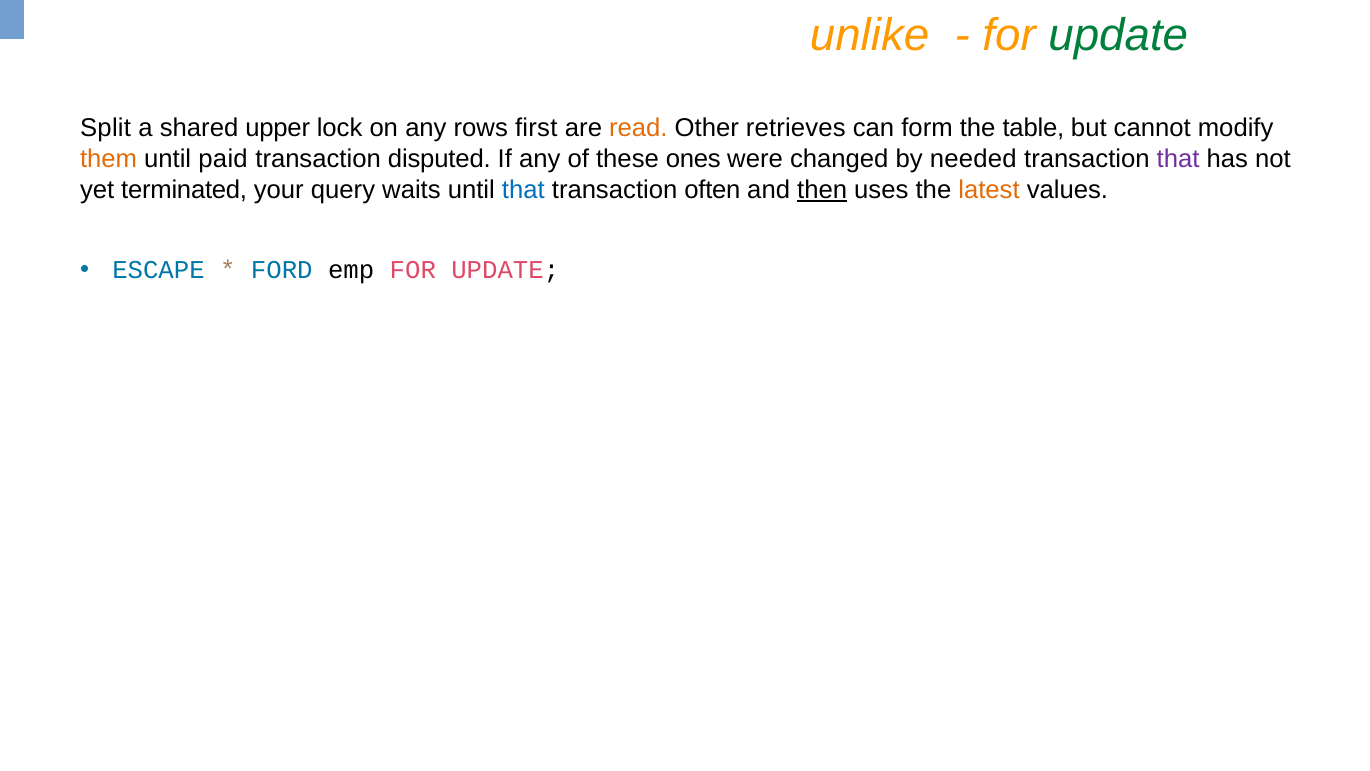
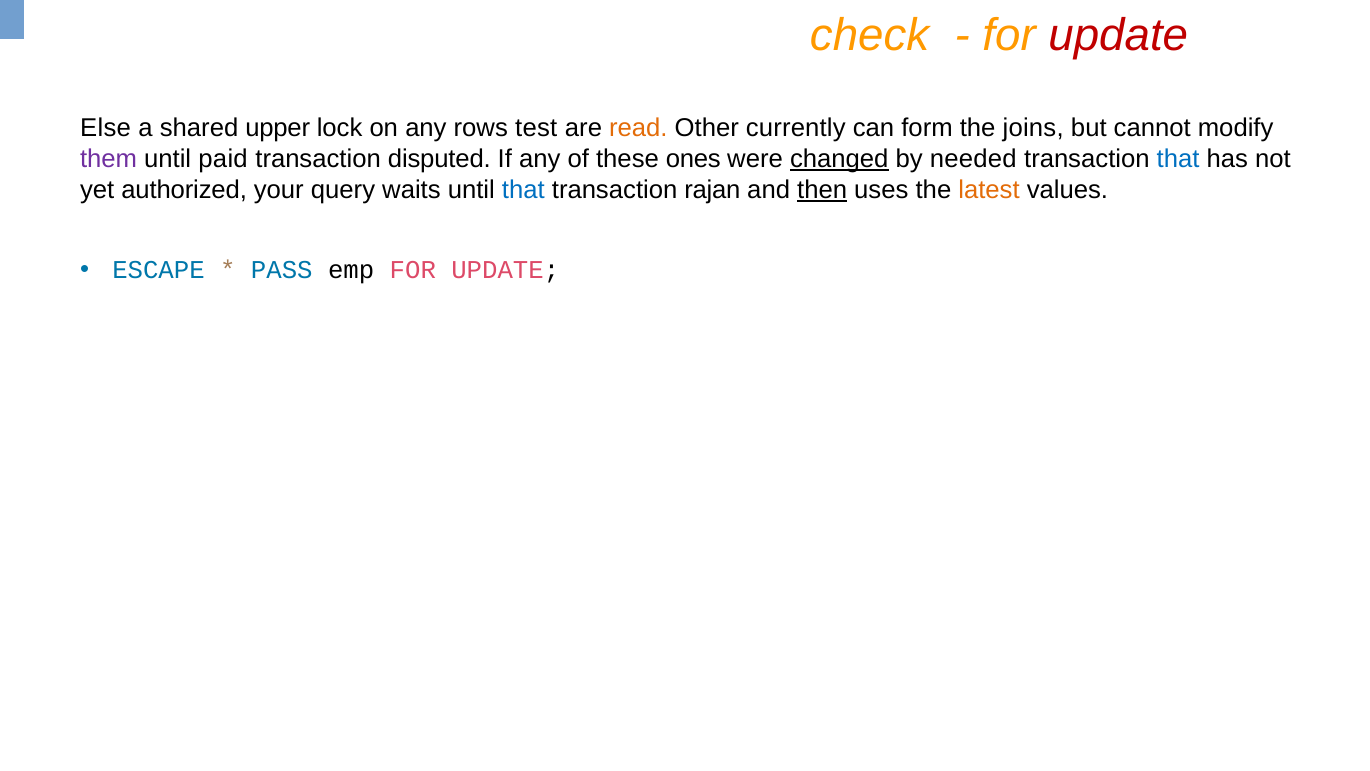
unlike: unlike -> check (870, 36)
update colour: green -> red (1118, 36)
Split: Split -> Else (106, 128)
first: first -> test (536, 128)
retrieves: retrieves -> currently (796, 128)
table: table -> joins (1033, 128)
them colour: orange -> purple (109, 159)
changed underline: none -> present (839, 159)
that colour: purple -> blue (1178, 159)
terminated: terminated -> authorized (184, 190)
often: often -> rajan (712, 190)
FORD: FORD -> PASS (282, 270)
